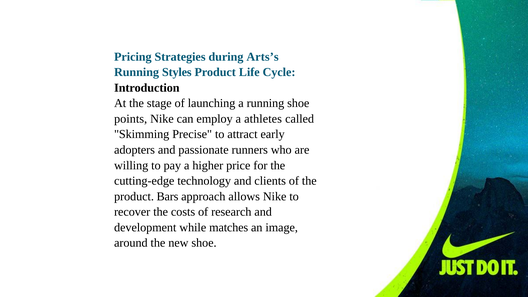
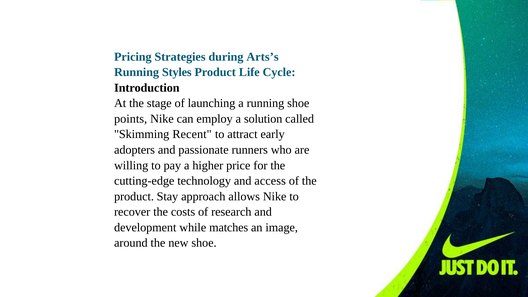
athletes: athletes -> solution (263, 119)
Precise: Precise -> Recent (192, 134)
clients: clients -> access (270, 181)
Bars: Bars -> Stay (167, 196)
